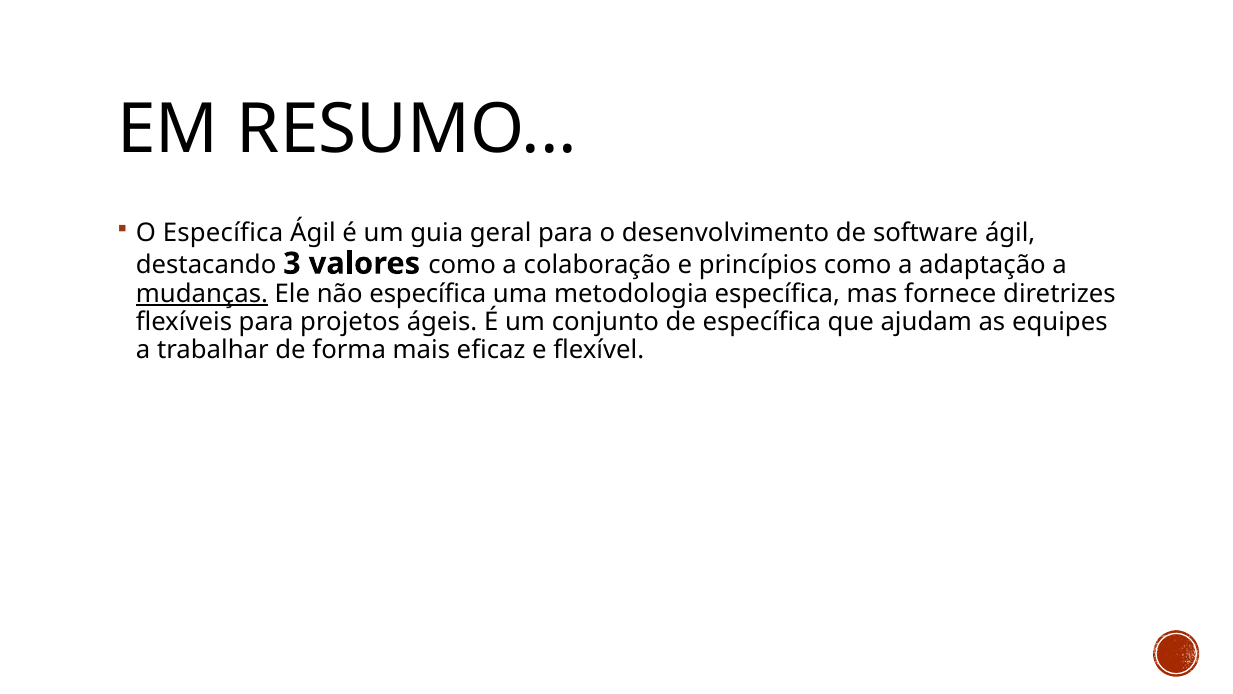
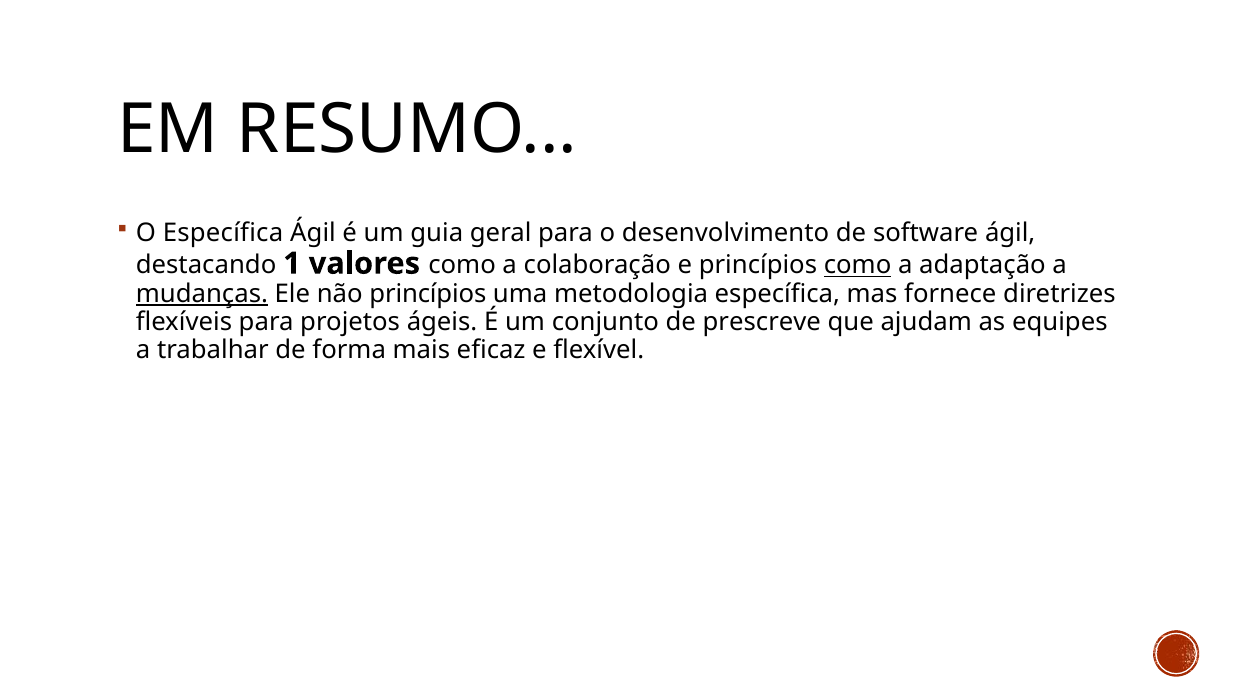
3: 3 -> 1 (292, 263)
como underline: none -> present (858, 265)
não específica: específica -> princípios (428, 294)
de específica: específica -> prescreve (762, 322)
